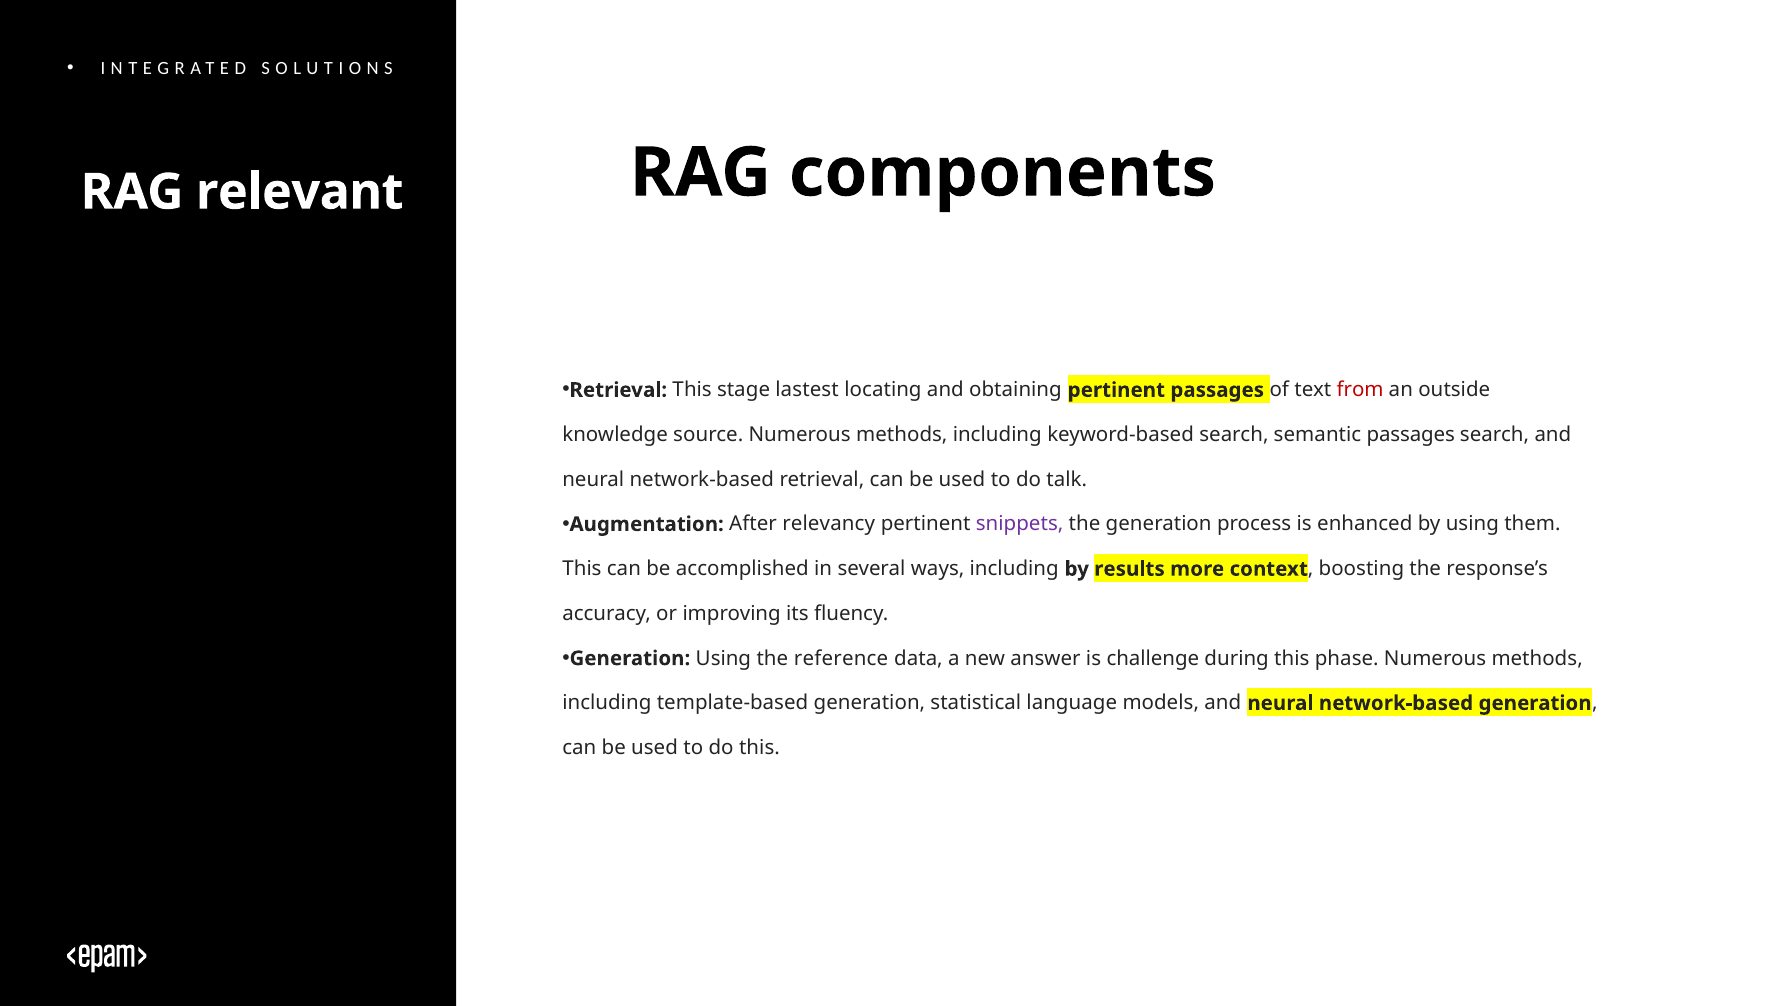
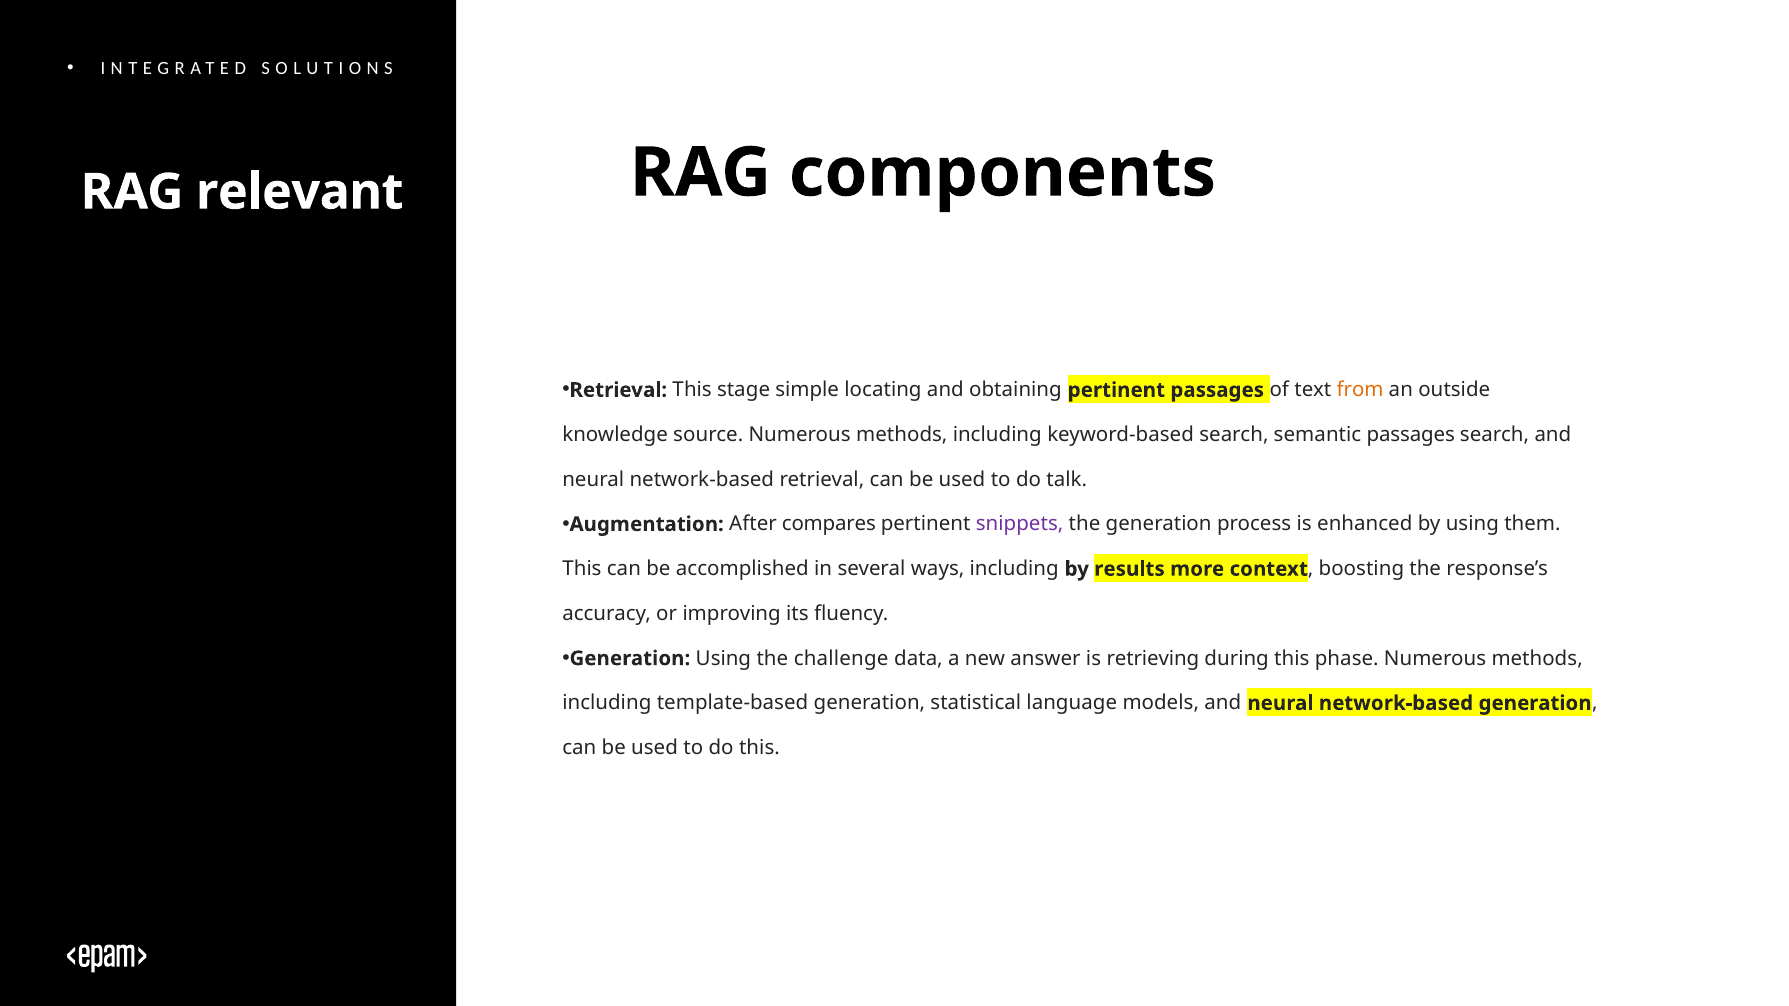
lastest: lastest -> simple (807, 390)
from colour: red -> orange (1360, 390)
relevancy: relevancy -> compares (829, 524)
reference: reference -> challenge (841, 659)
challenge: challenge -> retrieving (1153, 659)
